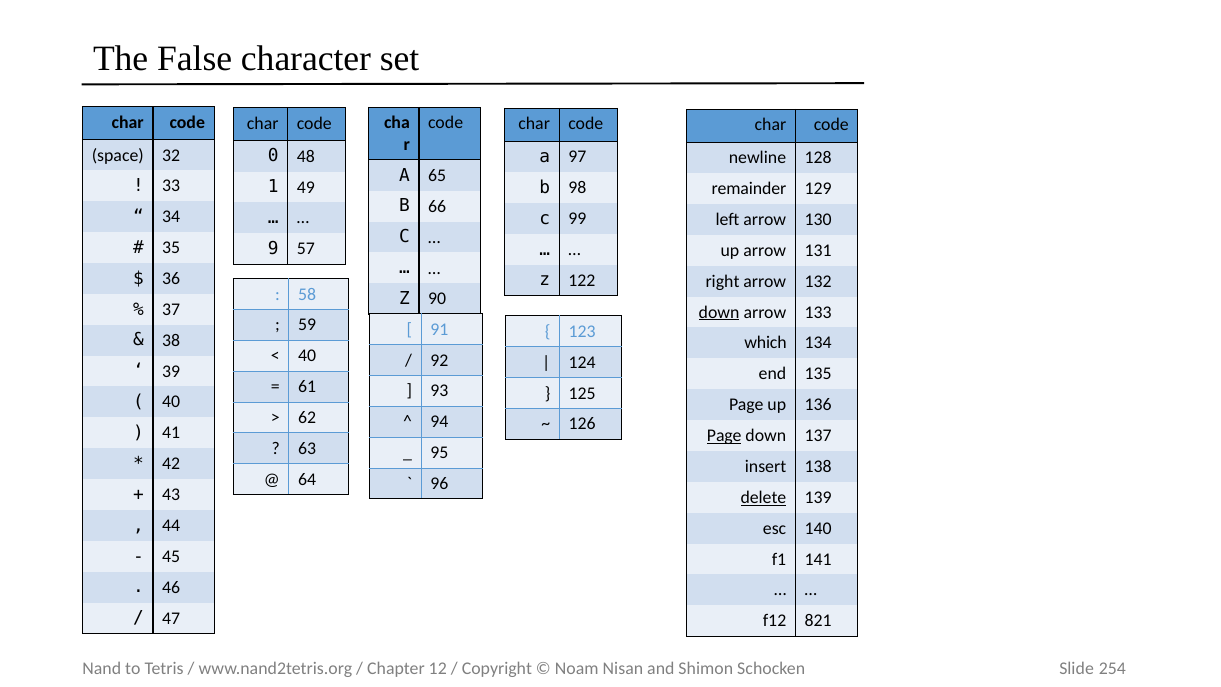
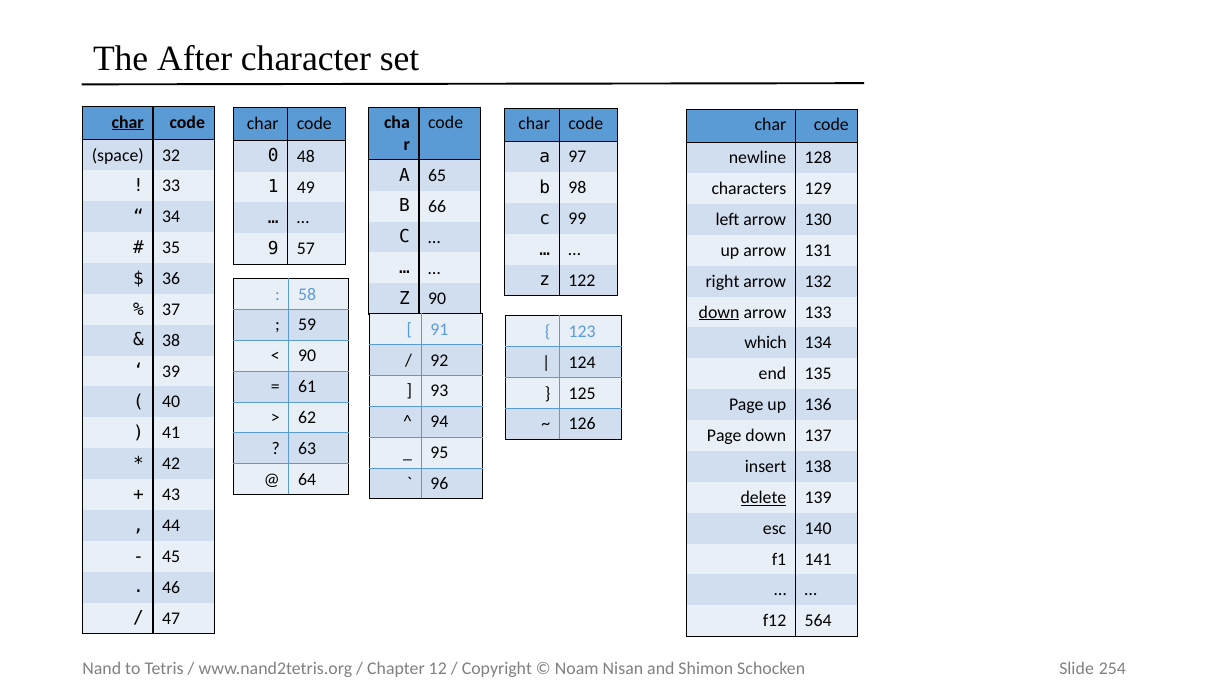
False: False -> After (195, 58)
char underline: none -> present (128, 122)
remainder: remainder -> characters (749, 189)
40: 40 -> 90 (307, 356)
Page underline: present -> none (724, 436)
821: 821 -> 564 (818, 621)
